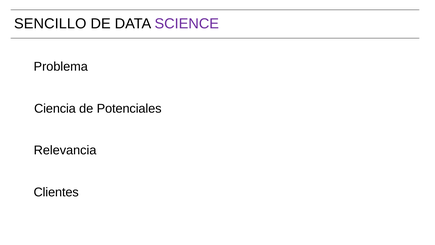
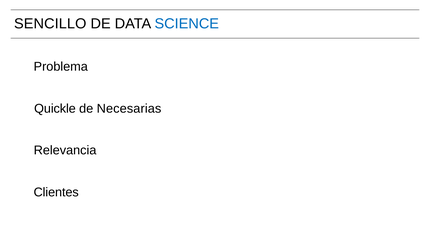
SCIENCE colour: purple -> blue (187, 24)
Ciencia: Ciencia -> Quickle (55, 108)
Potenciales: Potenciales -> Necesarias (129, 108)
